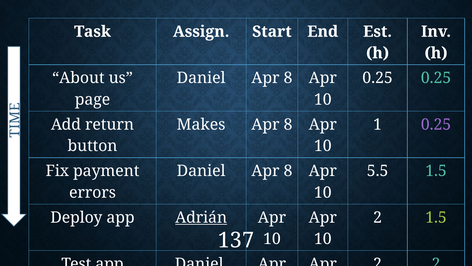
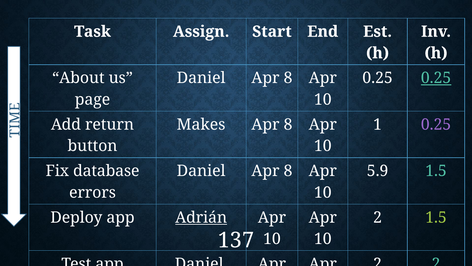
0.25 underline: none -> present (436, 78)
payment: payment -> database (106, 171)
5.5: 5.5 -> 5.9 (378, 171)
